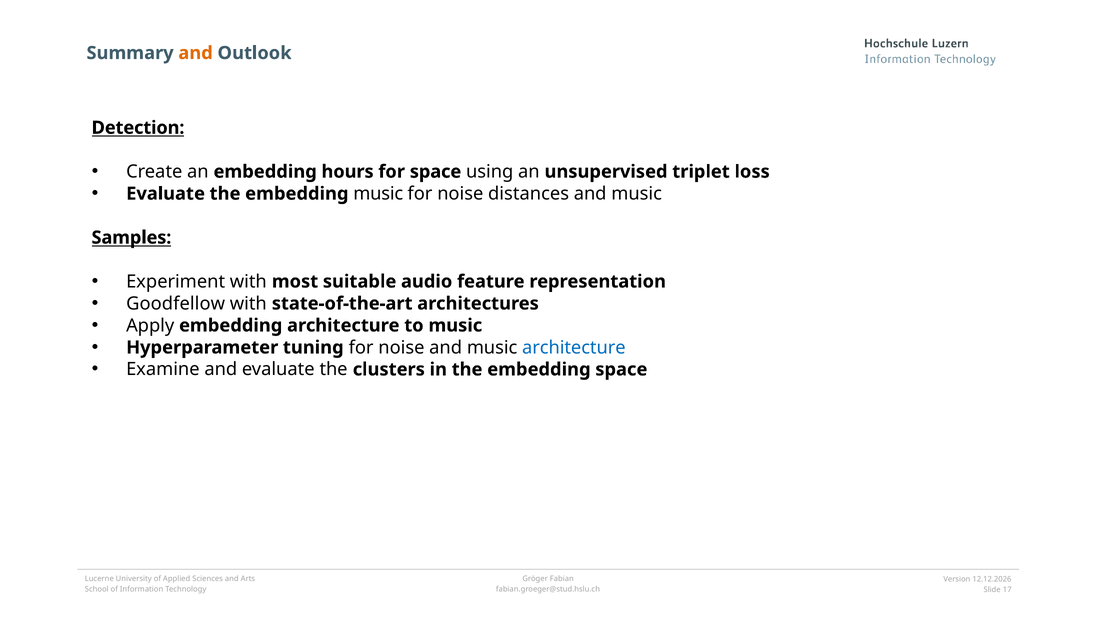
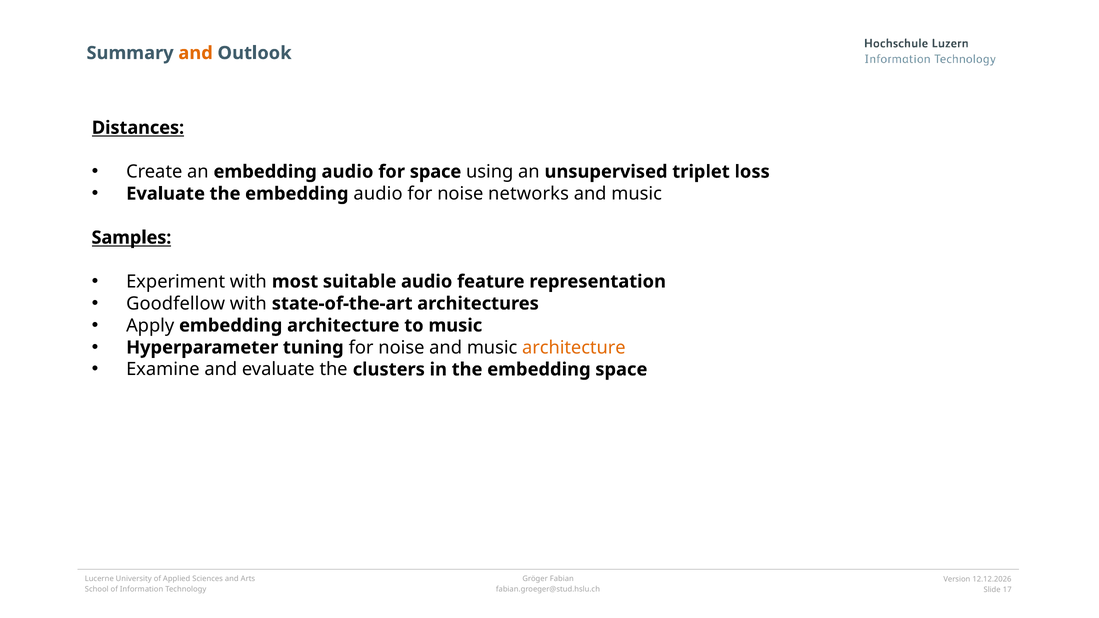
Detection: Detection -> Distances (138, 128)
an embedding hours: hours -> audio (347, 172)
the embedding music: music -> audio (378, 194)
distances: distances -> networks (529, 194)
architecture colour: blue -> orange (574, 348)
